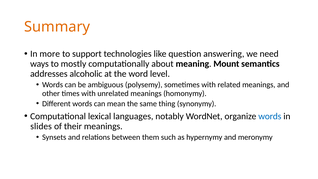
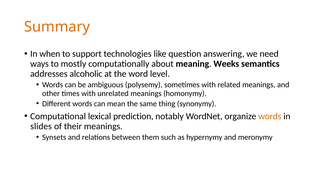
more: more -> when (50, 54)
Mount: Mount -> Weeks (226, 64)
languages: languages -> prediction (133, 116)
words colour: blue -> orange (270, 116)
